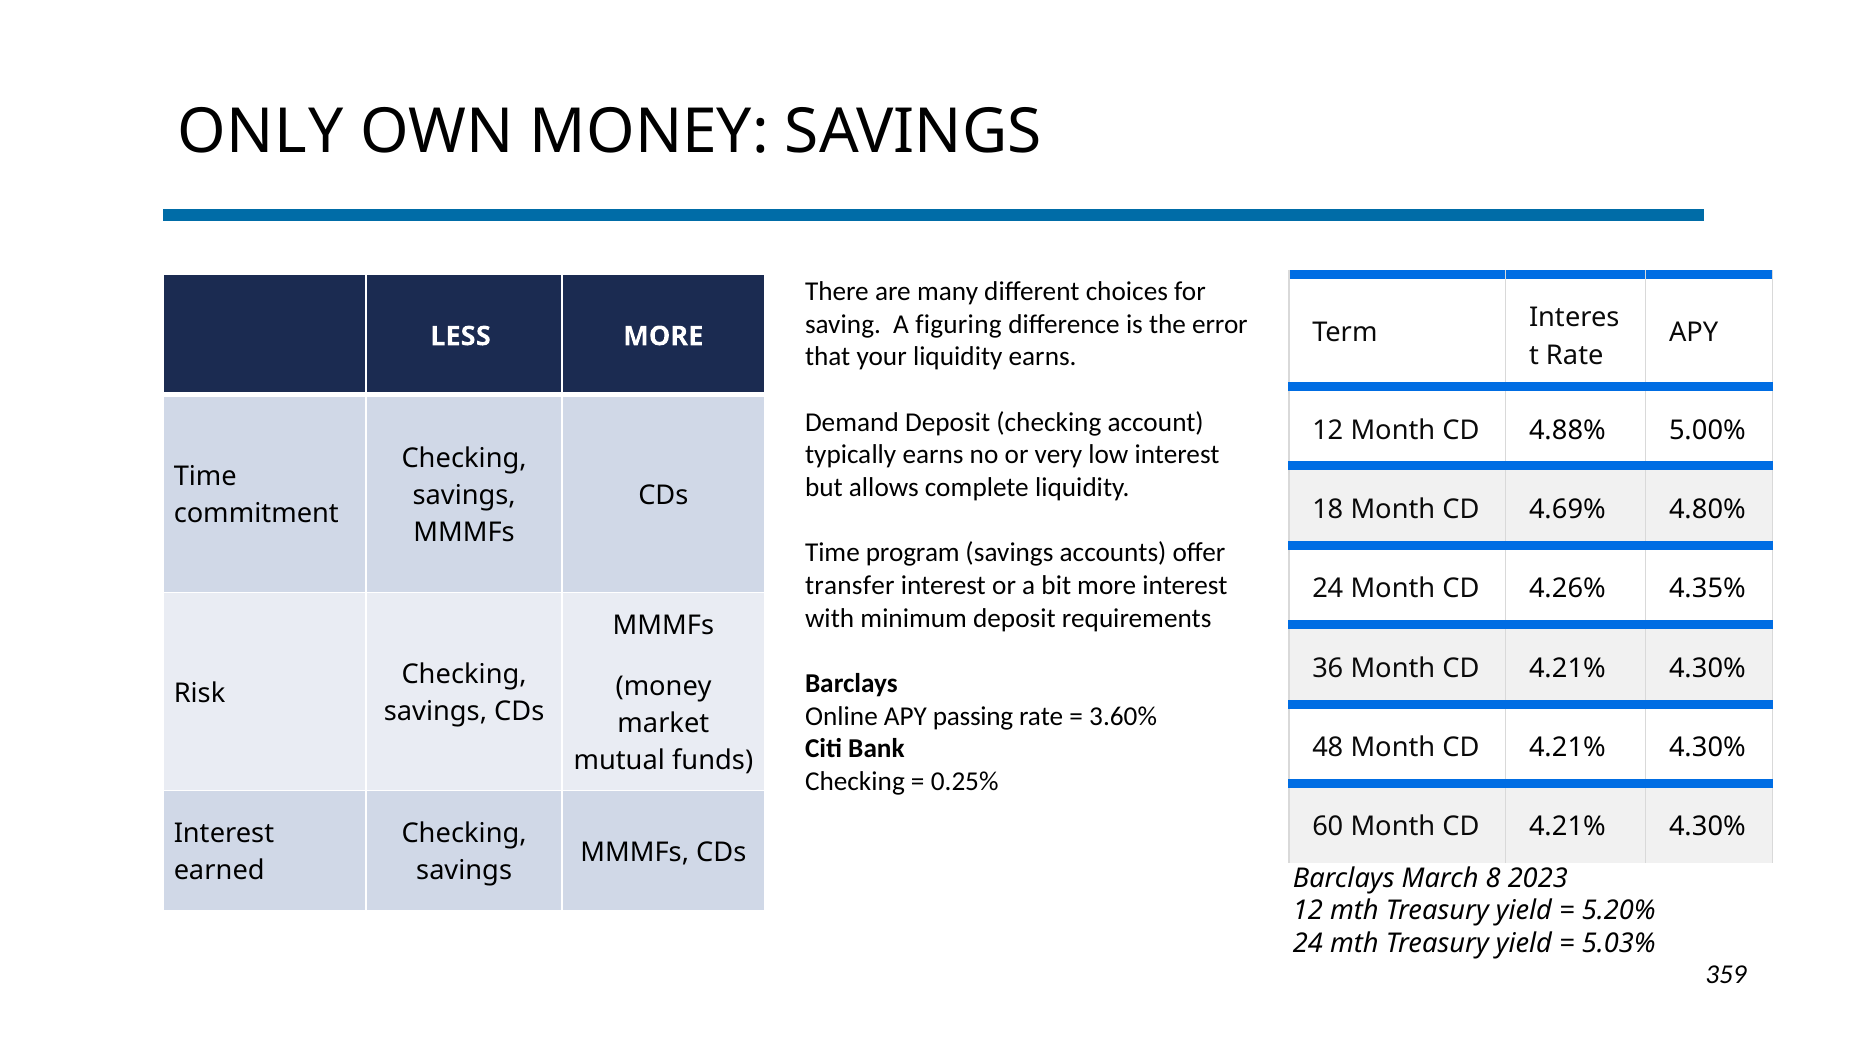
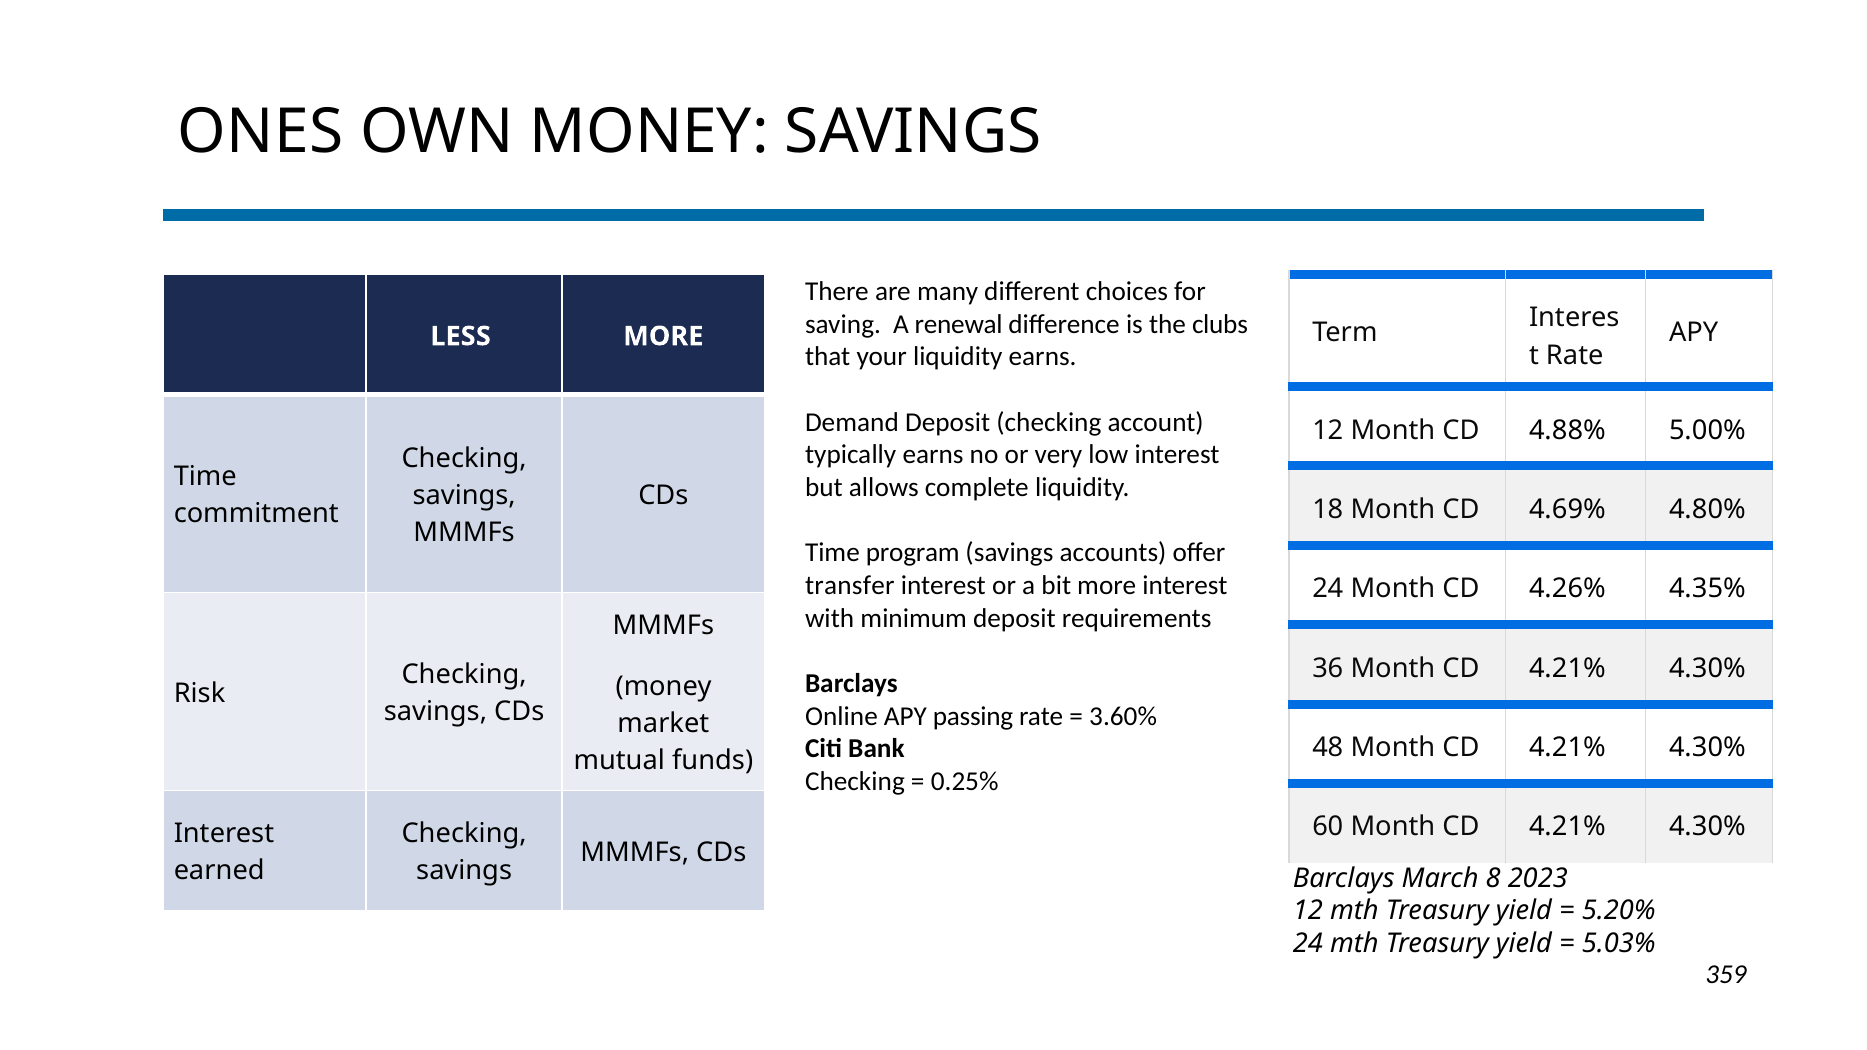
ONLY: ONLY -> ONES (260, 132)
figuring: figuring -> renewal (959, 324)
error: error -> clubs (1220, 324)
